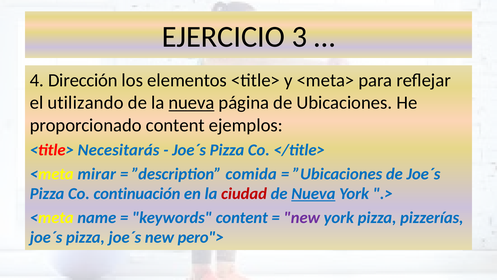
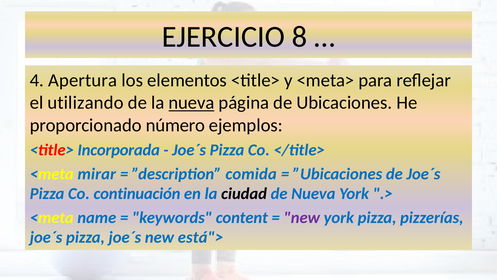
3: 3 -> 8 (300, 37)
Dirección: Dirección -> Apertura (83, 80)
proporcionado content: content -> número (175, 125)
Necesitarás: Necesitarás -> Incorporada (119, 150)
ciudad colour: red -> black (244, 193)
Nueva underline: present -> none (313, 193)
pero">: pero"> -> está"> (201, 237)
